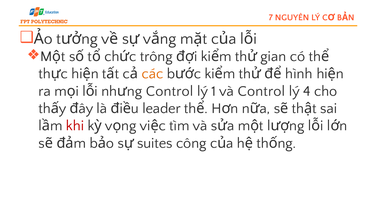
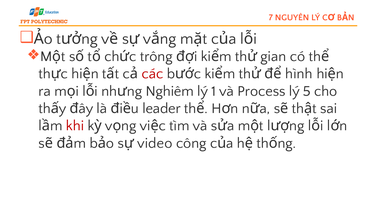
các colour: orange -> red (152, 74)
Control: Control -> Nghiêm (170, 91)
và Control: Control -> Process (261, 91)
4: 4 -> 5 (307, 91)
suites: suites -> video (155, 143)
